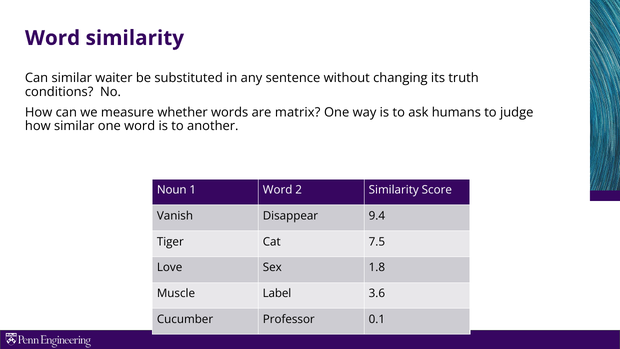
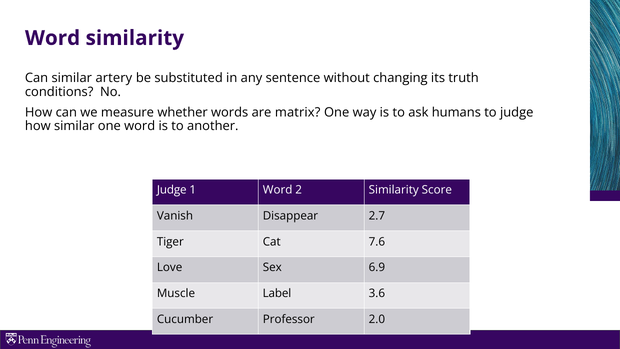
waiter: waiter -> artery (114, 78)
Noun: Noun -> Judge (172, 190)
9.4: 9.4 -> 2.7 (377, 216)
7.5: 7.5 -> 7.6 (377, 242)
1.8: 1.8 -> 6.9 (377, 267)
0.1: 0.1 -> 2.0 (377, 319)
